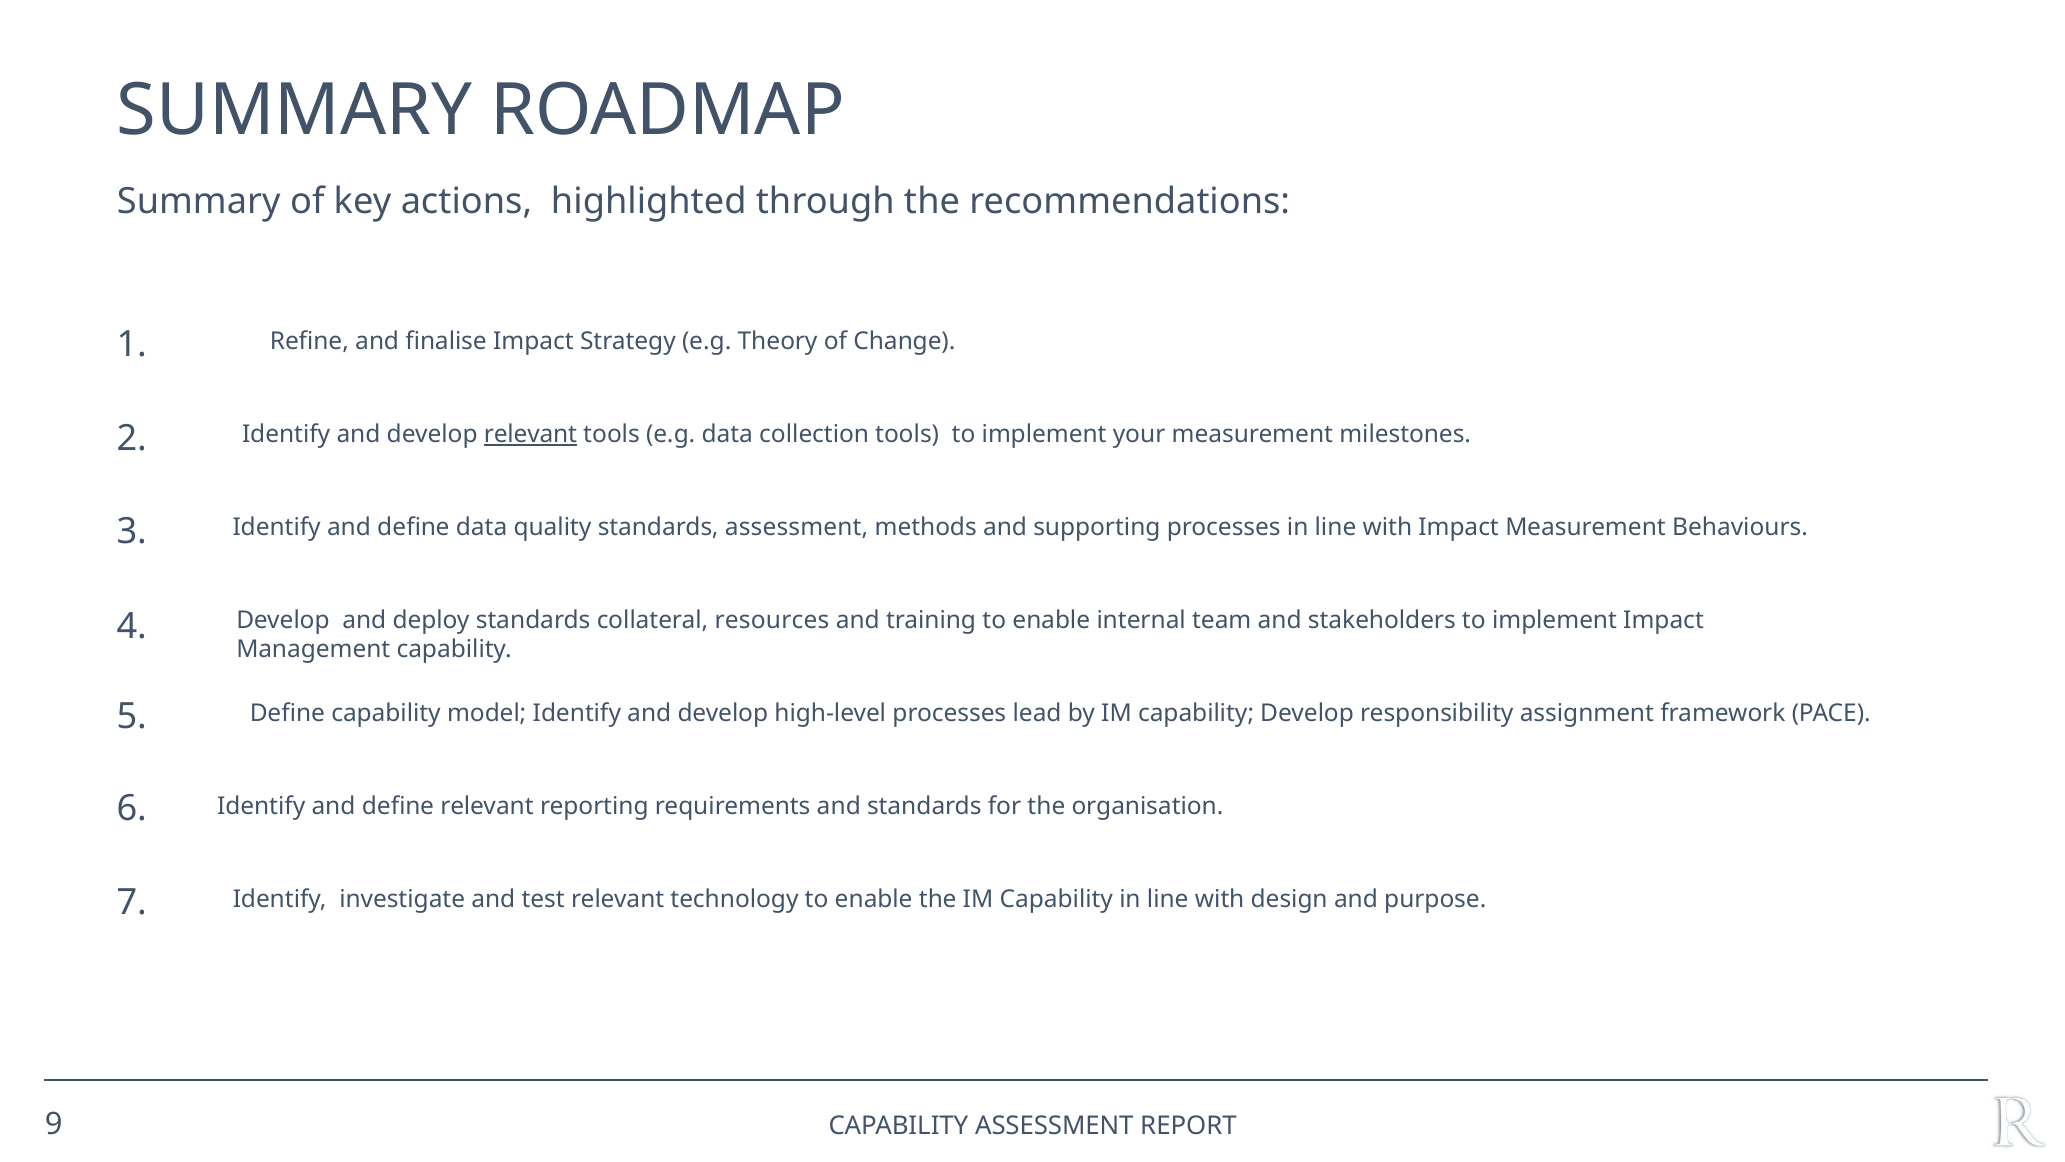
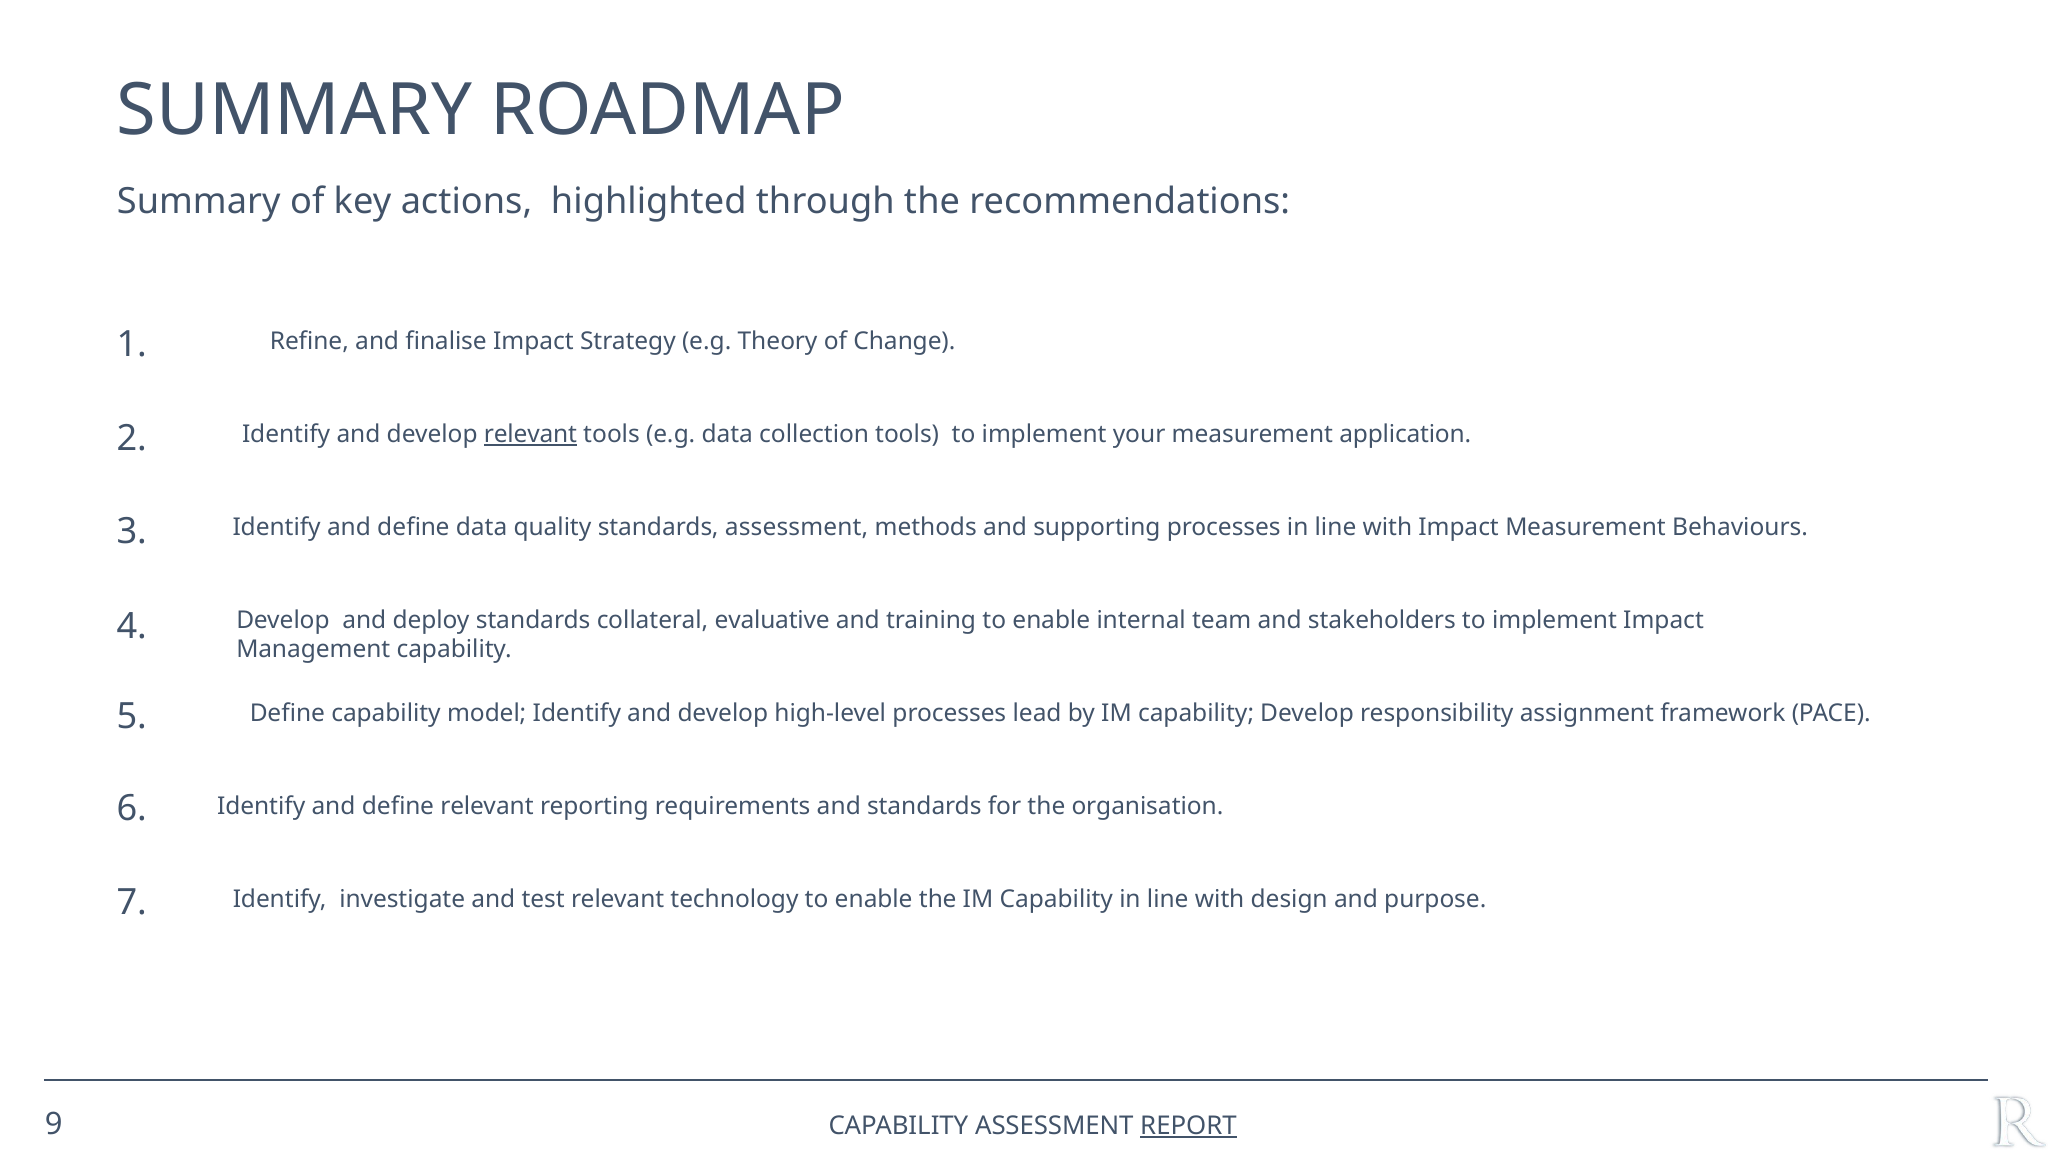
milestones: milestones -> application (1405, 434)
resources: resources -> evaluative (772, 620)
REPORT underline: none -> present (1188, 1126)
